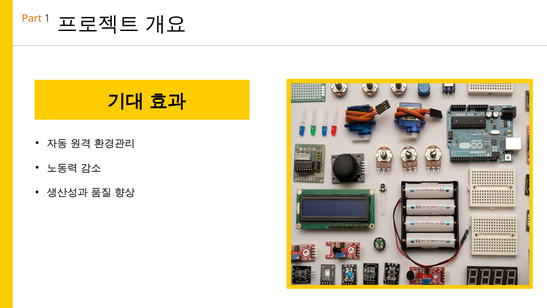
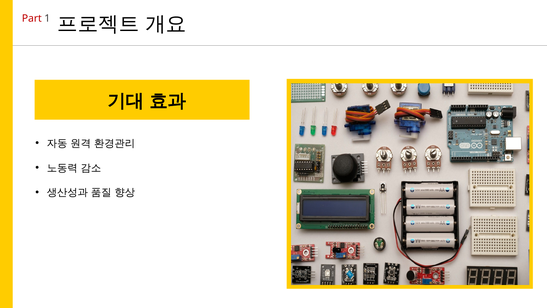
Part colour: orange -> red (32, 18)
